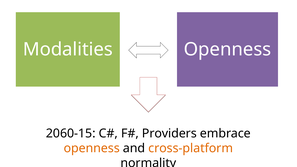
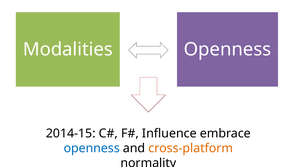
2060-15: 2060-15 -> 2014-15 (71, 133)
Providers: Providers -> Influence (169, 133)
openness colour: orange -> blue (92, 148)
